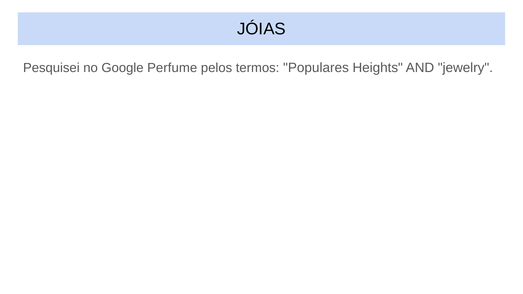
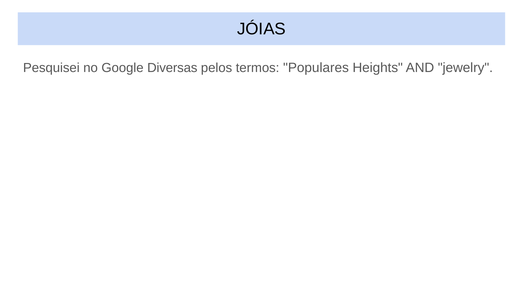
Perfume: Perfume -> Diversas (172, 68)
